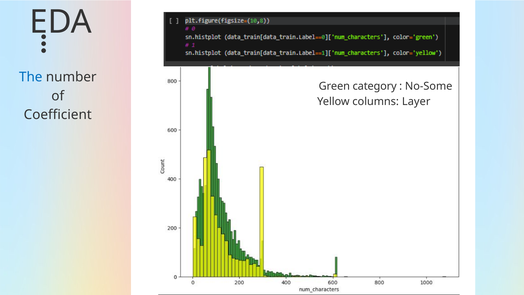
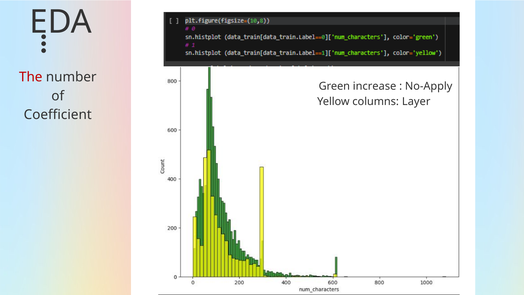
The colour: blue -> red (31, 77)
category: category -> increase (375, 86)
No-Some: No-Some -> No-Apply (429, 86)
